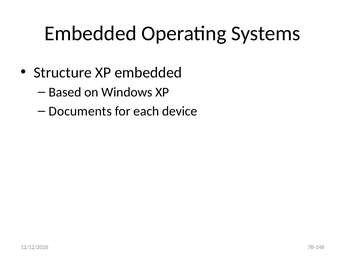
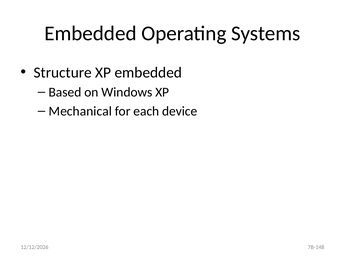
Documents: Documents -> Mechanical (80, 111)
